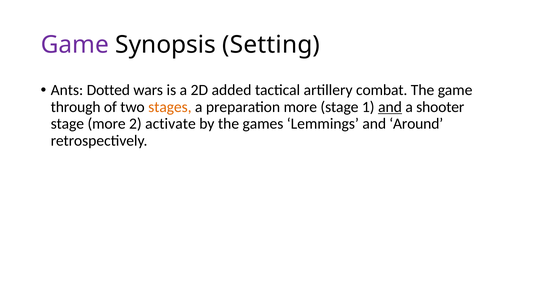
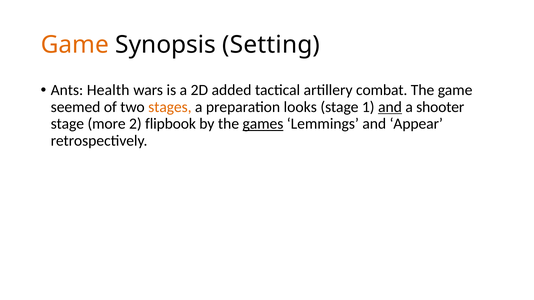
Game colour: purple -> orange (75, 45)
Dotted: Dotted -> Health (108, 90)
through: through -> seemed (76, 107)
preparation more: more -> looks (300, 107)
activate: activate -> flipbook (171, 124)
games underline: none -> present (263, 124)
Around: Around -> Appear (416, 124)
